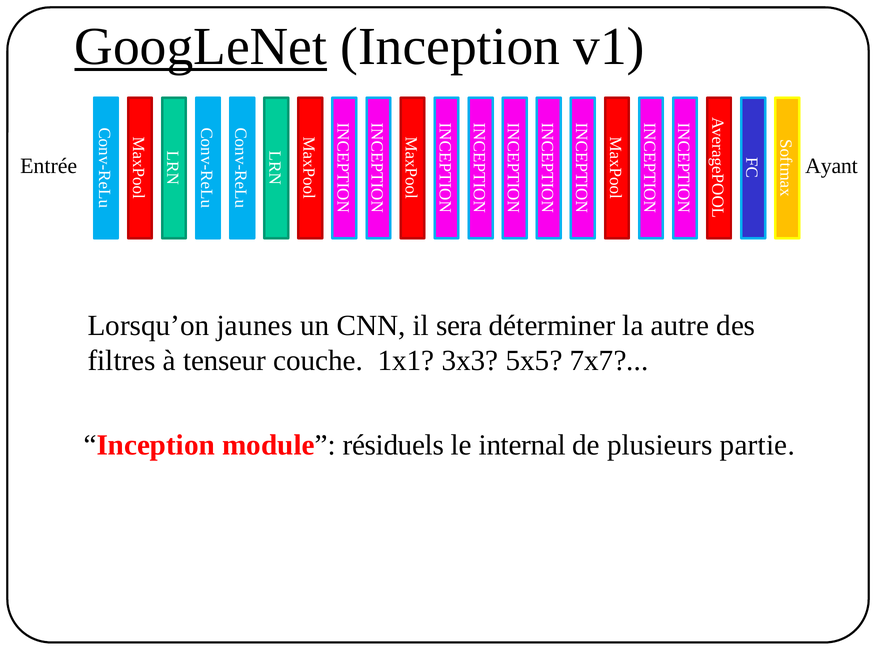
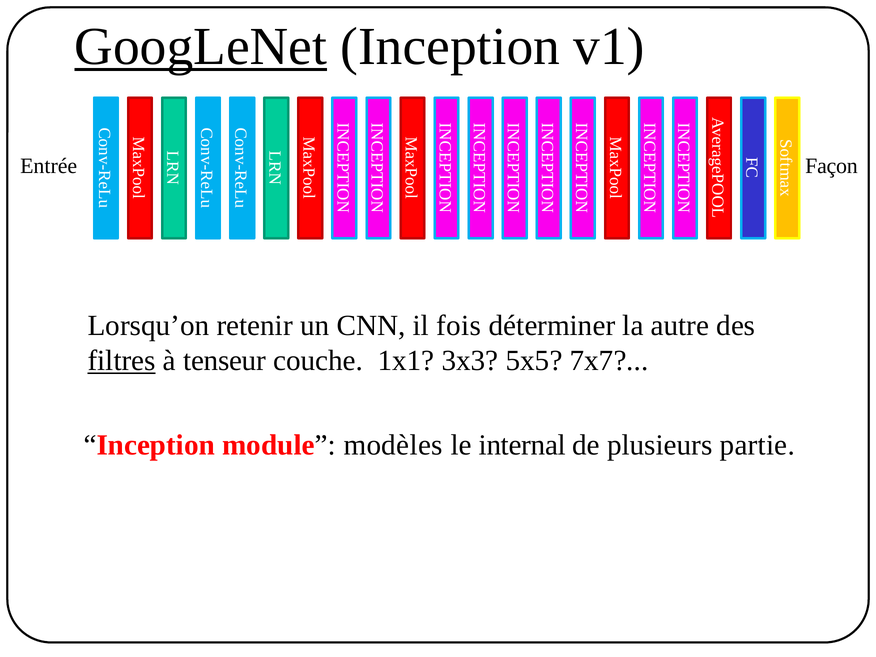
Ayant: Ayant -> Façon (831, 166)
jaunes: jaunes -> retenir (255, 326)
sera: sera -> fois (459, 326)
filtres underline: none -> present (122, 361)
résiduels: résiduels -> modèles (393, 445)
